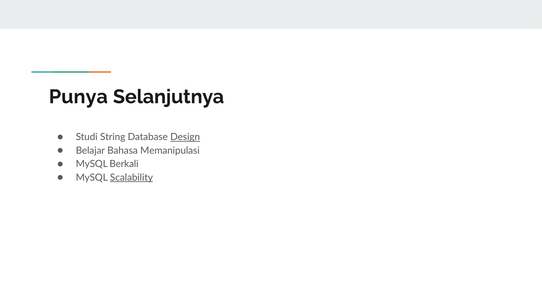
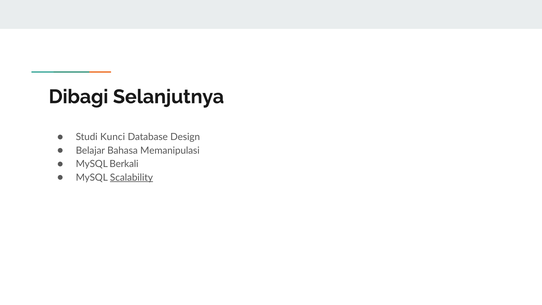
Punya: Punya -> Dibagi (78, 97)
String: String -> Kunci (113, 137)
Design underline: present -> none (185, 137)
